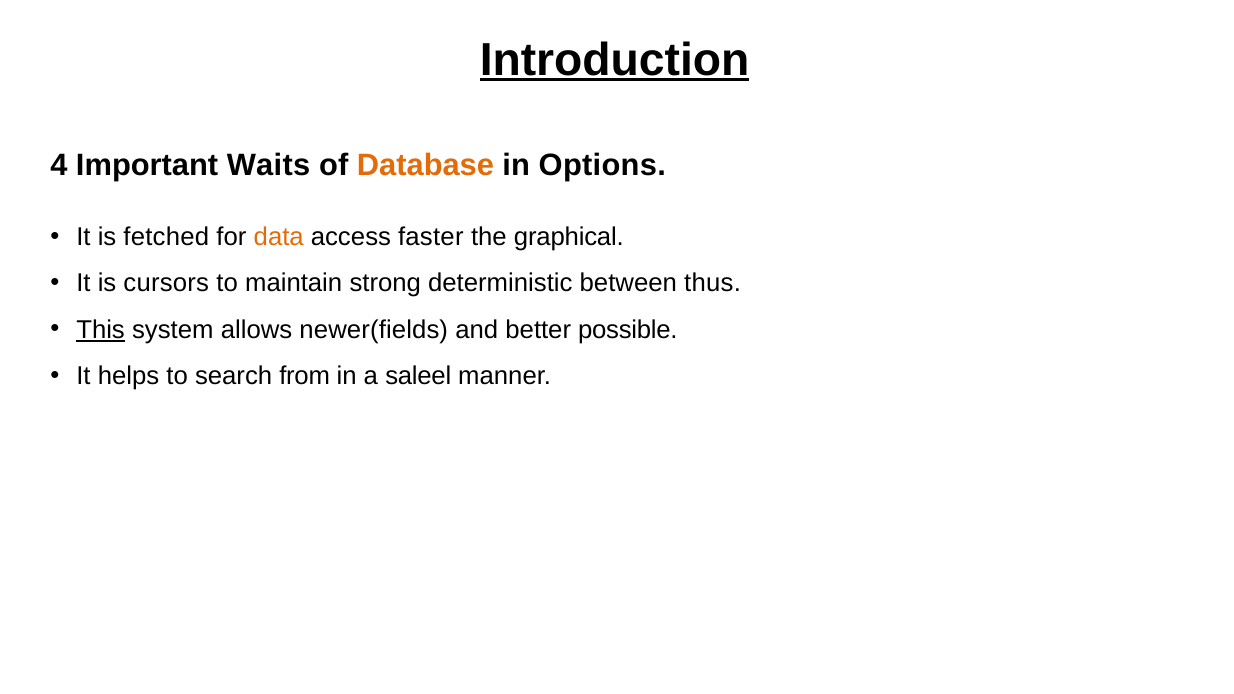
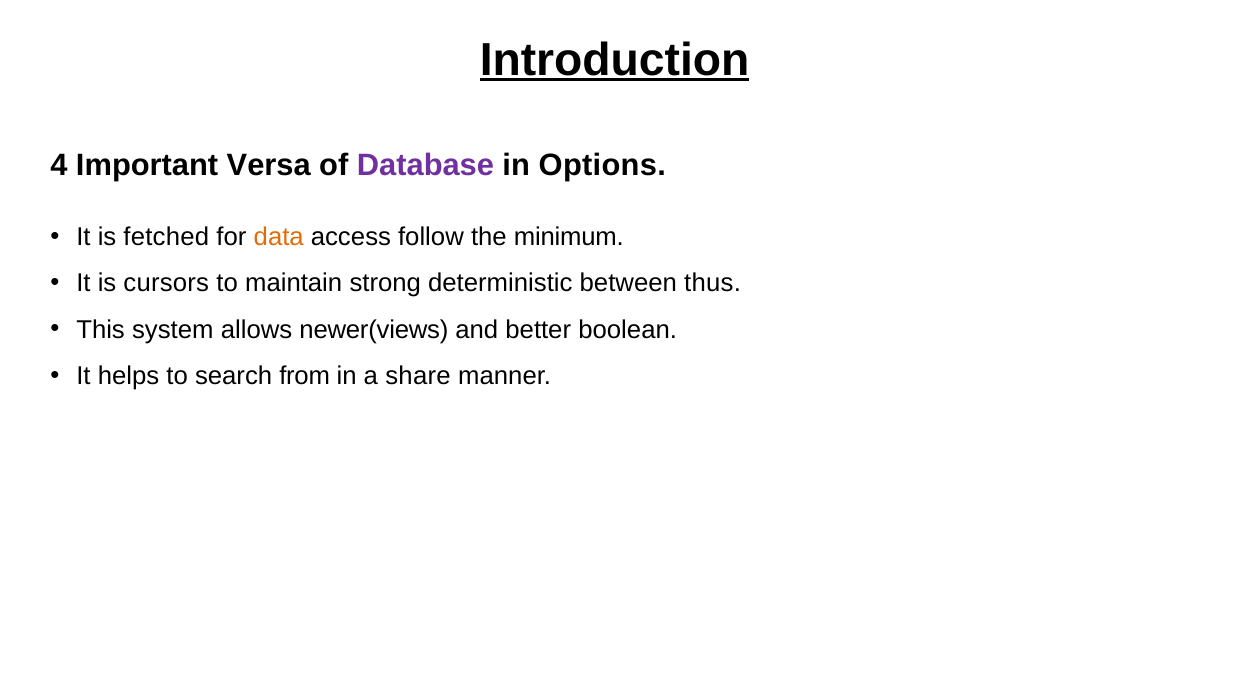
Waits: Waits -> Versa (269, 165)
Database colour: orange -> purple (425, 165)
faster: faster -> follow (431, 237)
graphical: graphical -> minimum (569, 237)
This underline: present -> none (101, 330)
newer(fields: newer(fields -> newer(views (374, 330)
possible: possible -> boolean (628, 330)
saleel: saleel -> share (418, 376)
